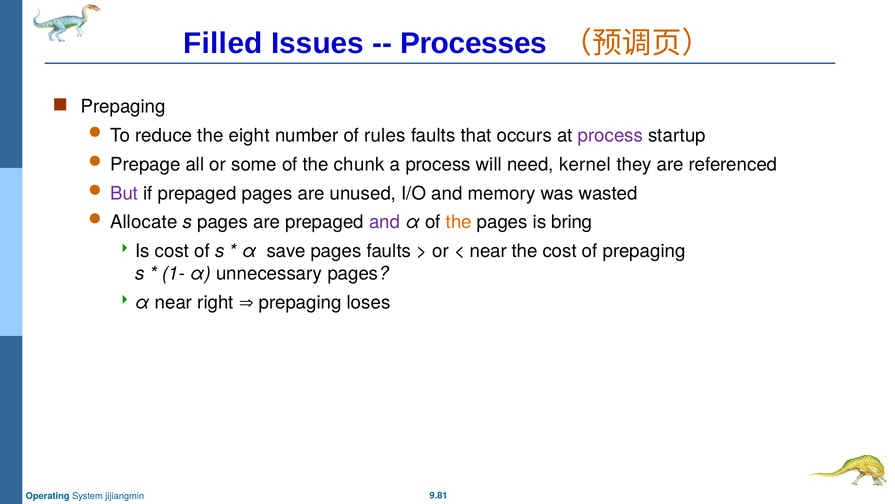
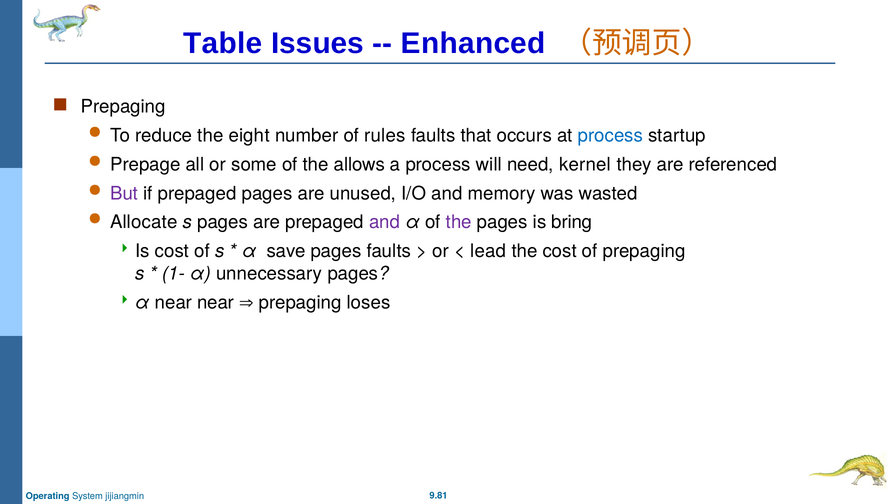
Filled: Filled -> Table (223, 44)
Processes: Processes -> Enhanced (473, 44)
process colour: purple -> blue (610, 135)
chunk: chunk -> allows (359, 164)
the colour: orange -> purple (459, 222)
near: near -> lead (488, 251)
near right: right -> near (216, 302)
